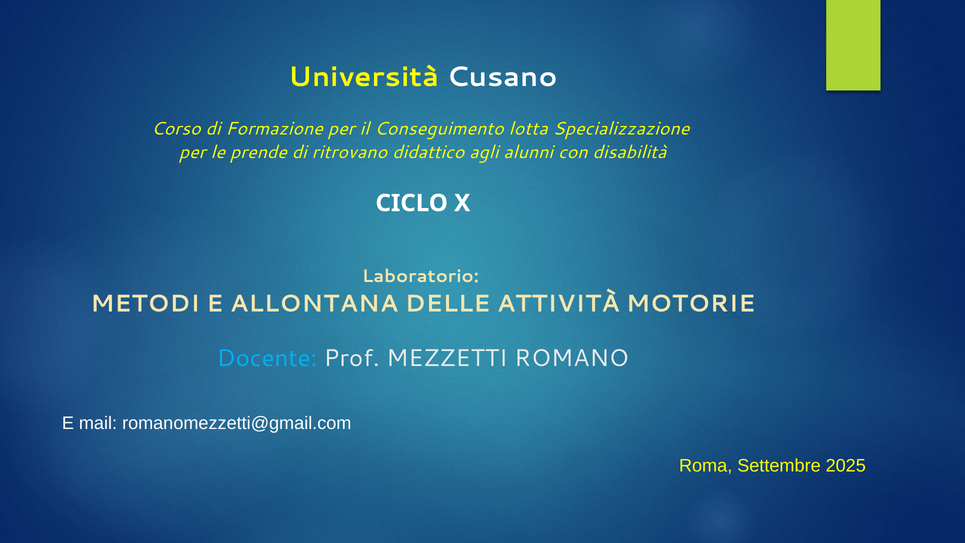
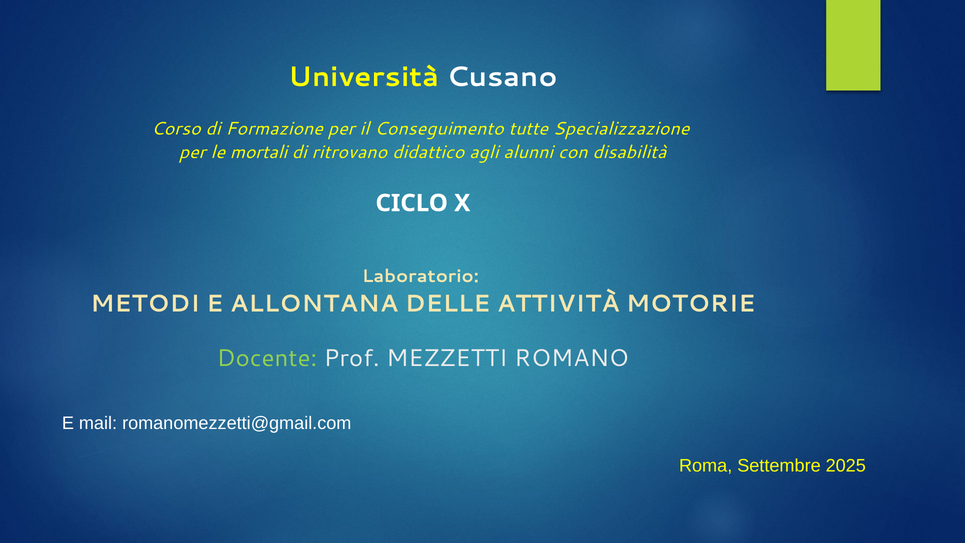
lotta: lotta -> tutte (528, 129)
prende: prende -> mortali (259, 152)
Docente colour: light blue -> light green (267, 358)
